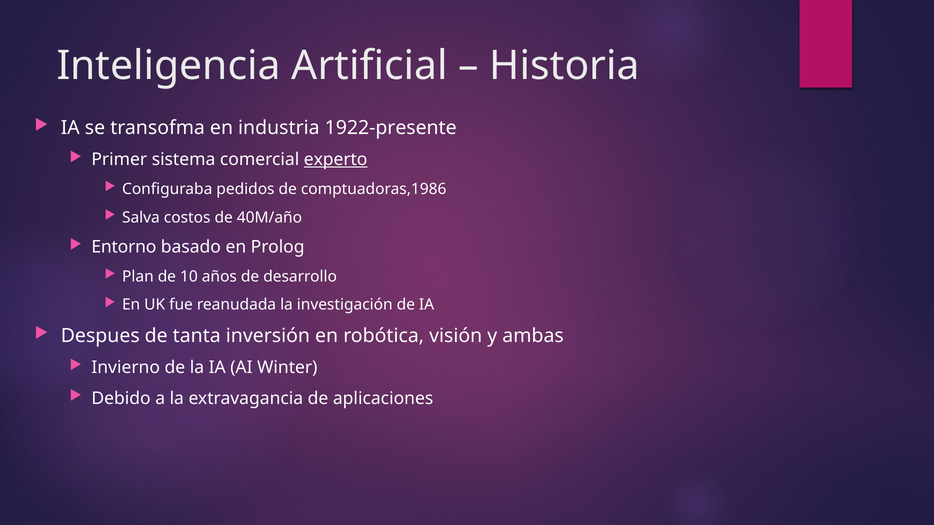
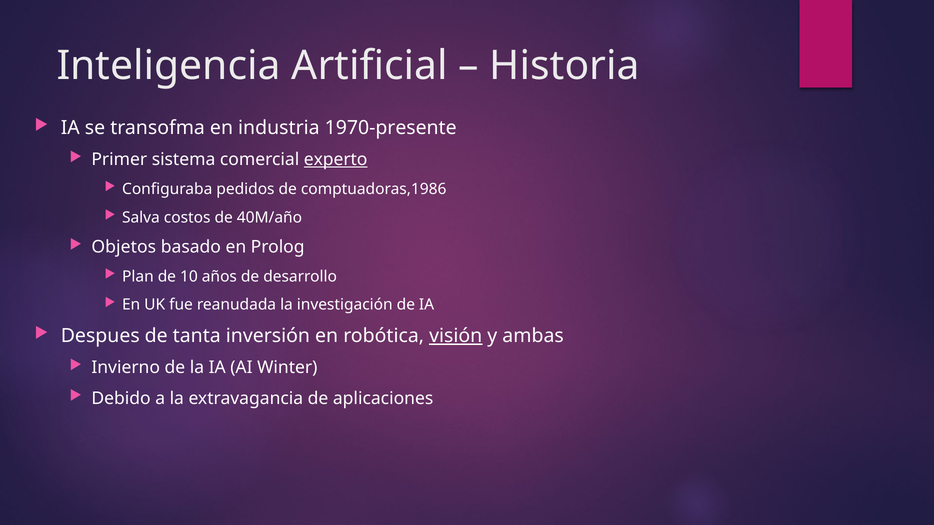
1922-presente: 1922-presente -> 1970-presente (391, 128)
Entorno: Entorno -> Objetos (124, 247)
visión underline: none -> present (456, 336)
